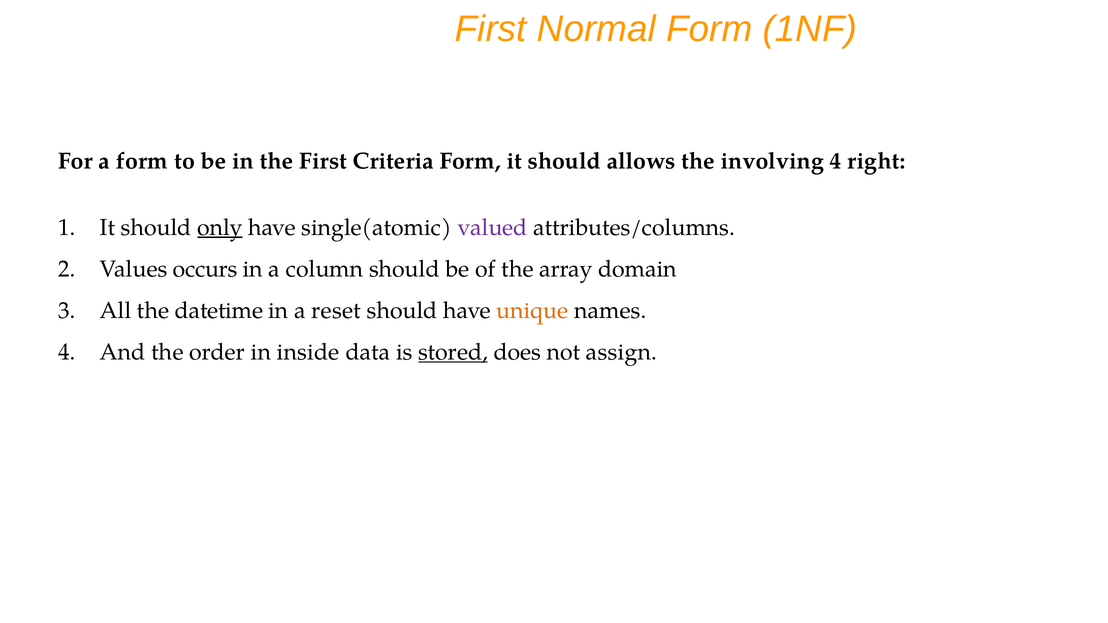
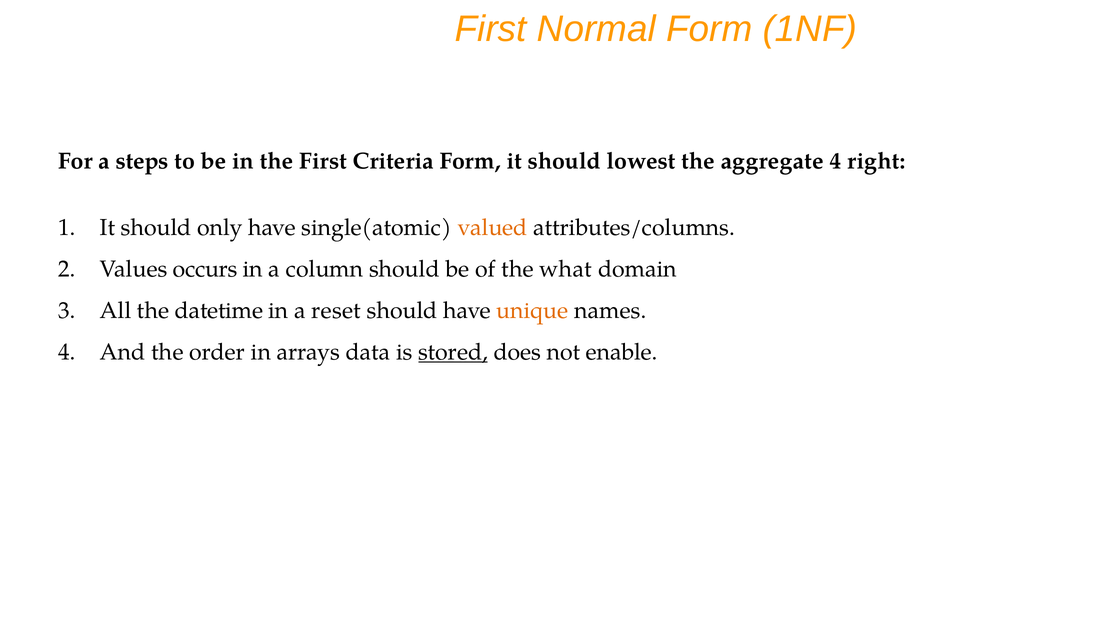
a form: form -> steps (142, 161)
allows: allows -> lowest (641, 161)
involving: involving -> aggregate (772, 161)
only underline: present -> none (220, 228)
valued colour: purple -> orange (492, 228)
array: array -> what (566, 269)
inside: inside -> arrays (308, 352)
assign: assign -> enable (622, 352)
